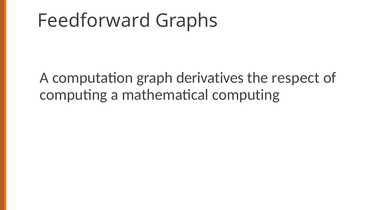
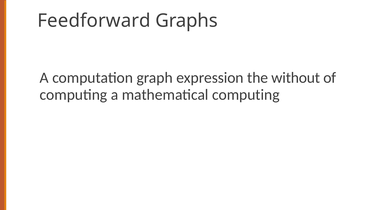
derivatives: derivatives -> expression (210, 78)
respect: respect -> without (296, 78)
